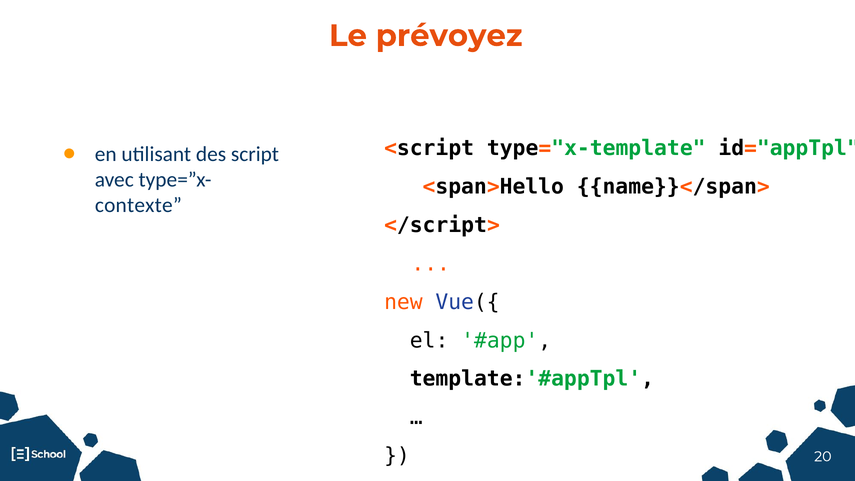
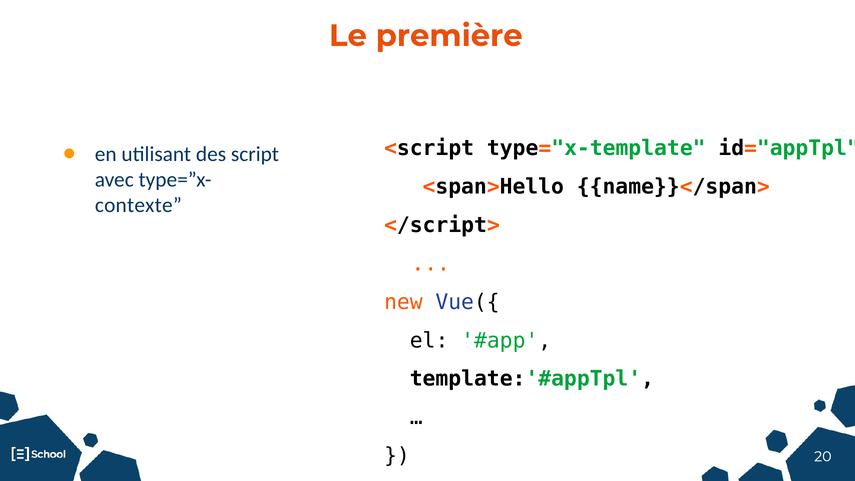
prévoyez: prévoyez -> première (449, 36)
